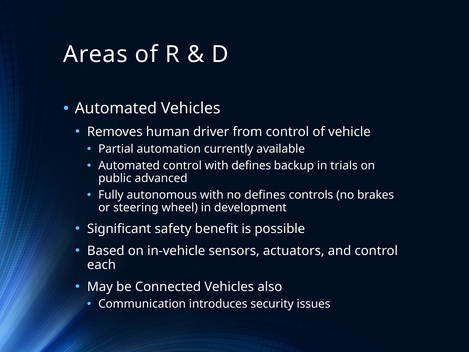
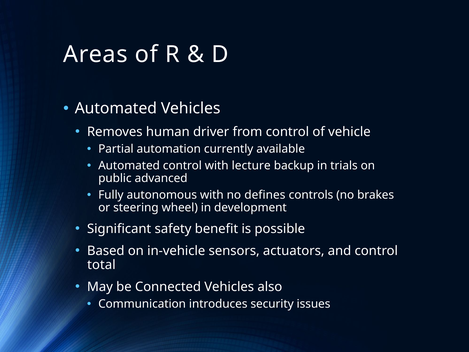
with defines: defines -> lecture (251, 166)
each: each -> total (101, 265)
